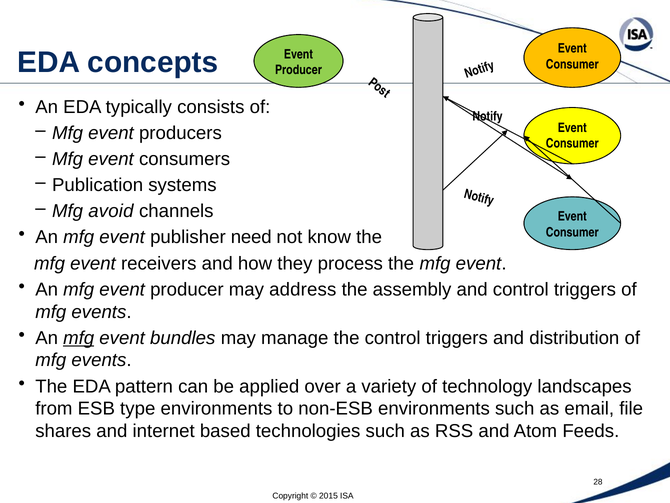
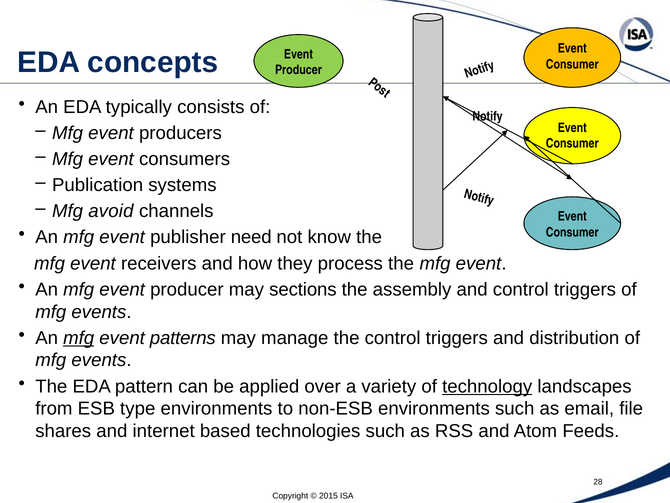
address: address -> sections (303, 289)
bundles: bundles -> patterns (183, 338)
technology underline: none -> present (487, 386)
